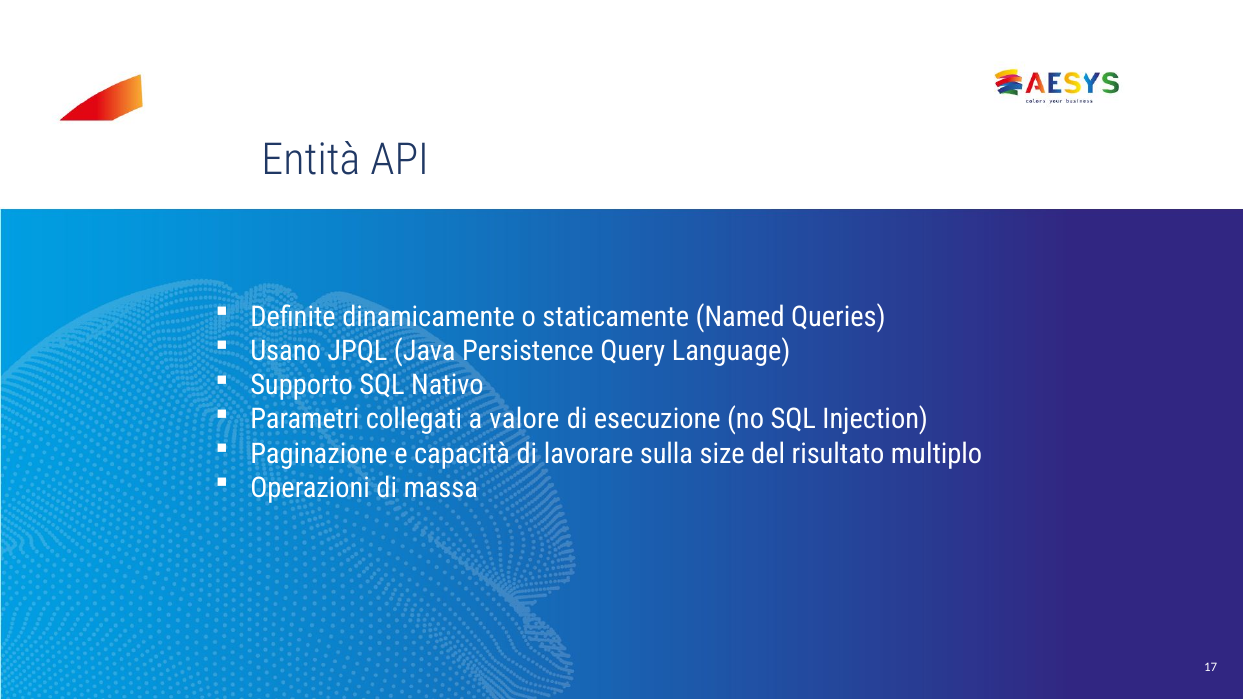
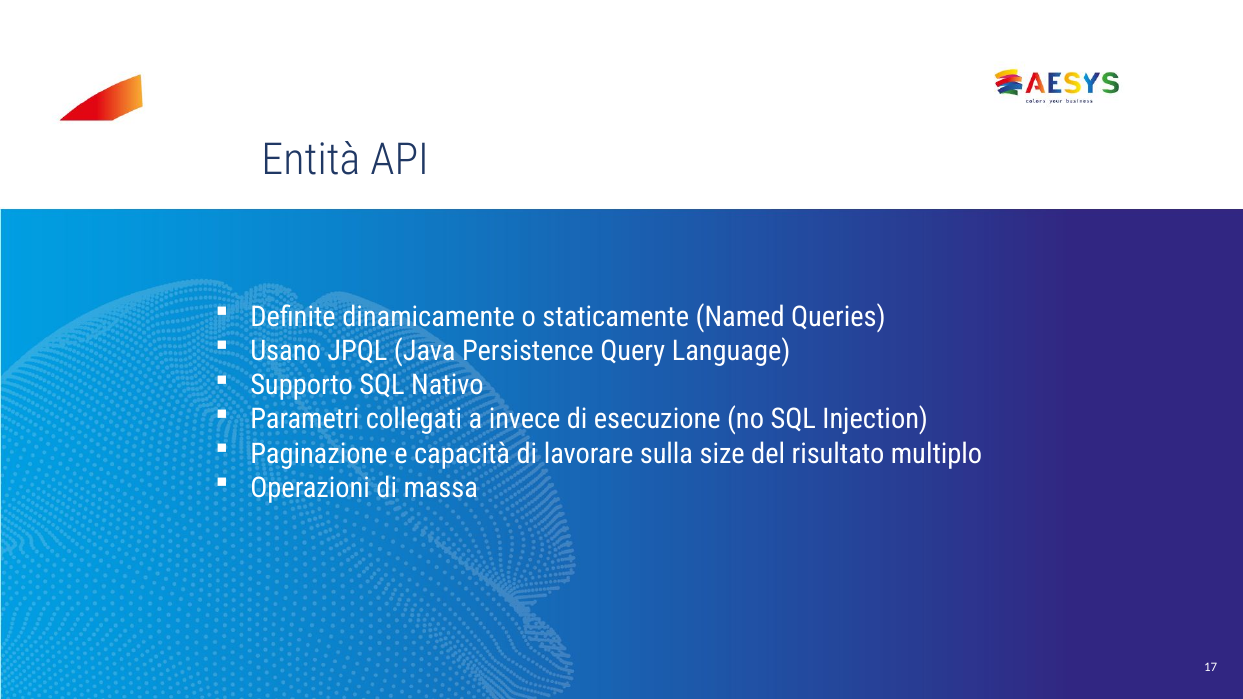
valore: valore -> invece (525, 420)
